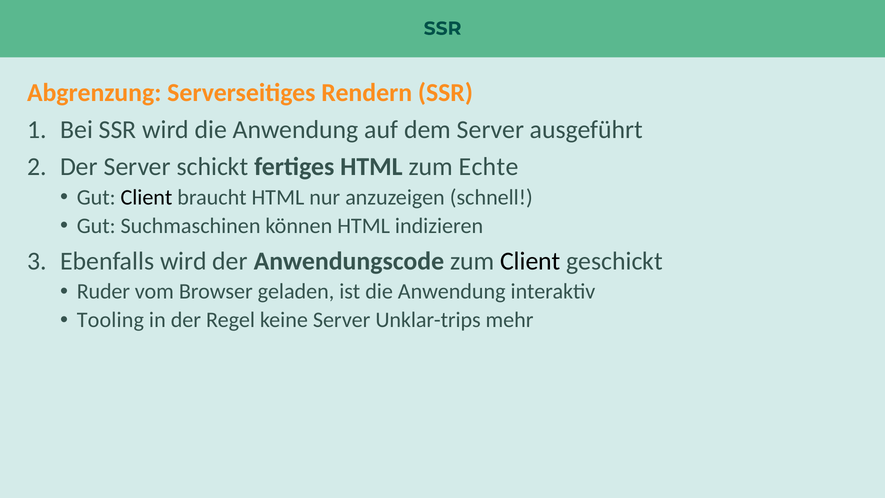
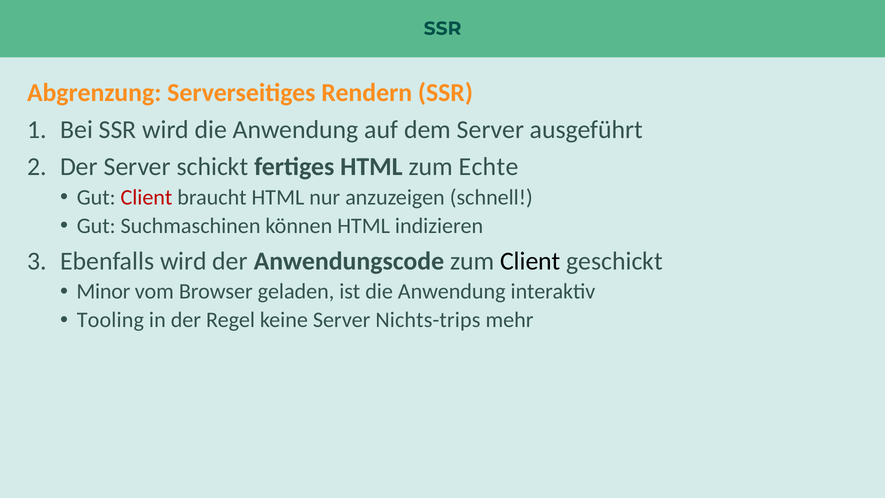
Client colour: black -> red (146, 197)
Ruder: Ruder -> Minor (103, 292)
Unklar-trips: Unklar-trips -> Nichts-trips (428, 320)
